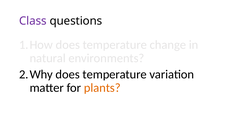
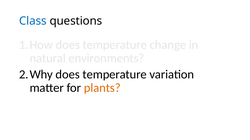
Class colour: purple -> blue (33, 21)
